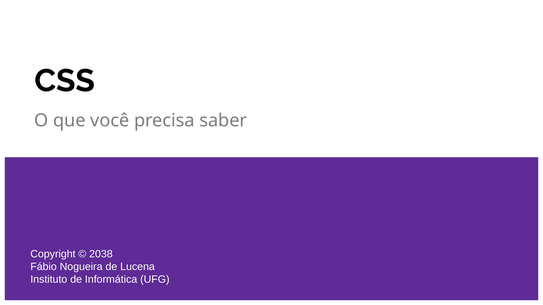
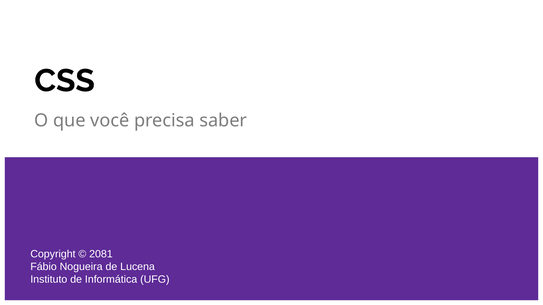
2038: 2038 -> 2081 (101, 255)
